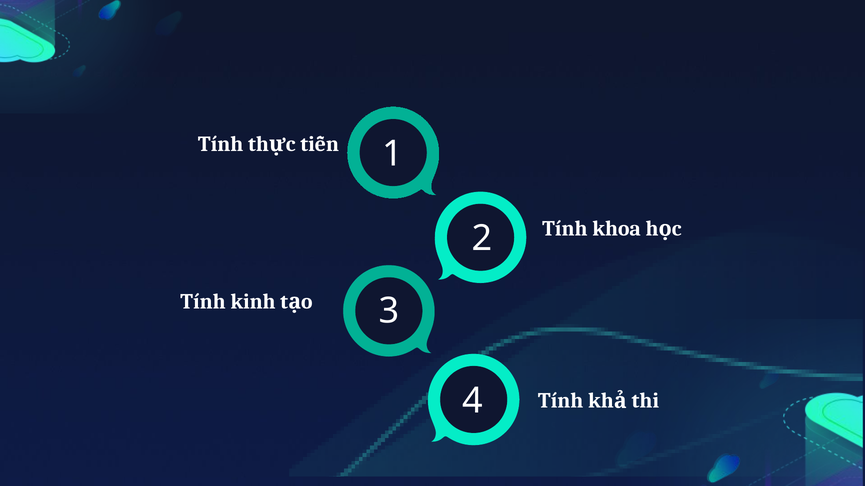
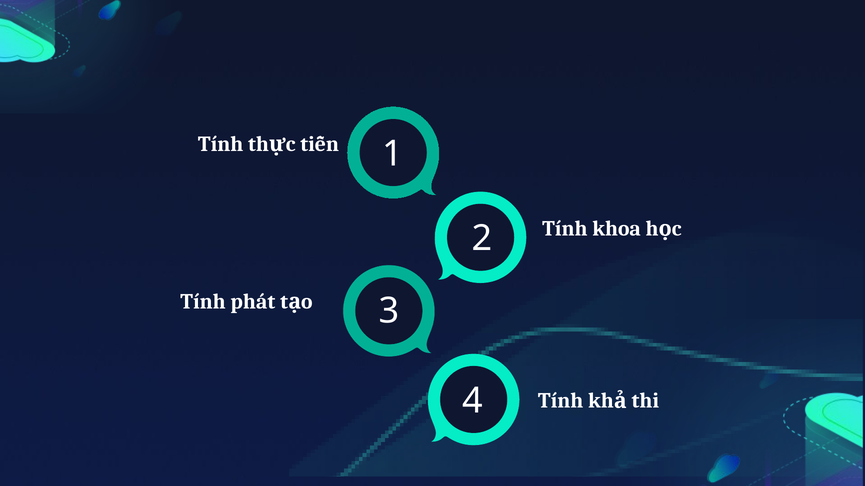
kinh: kinh -> phát (253, 302)
